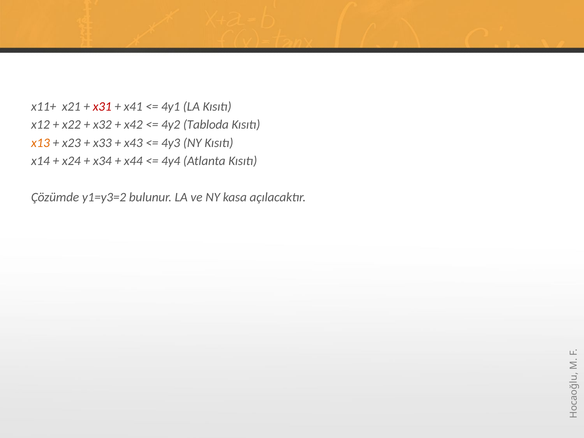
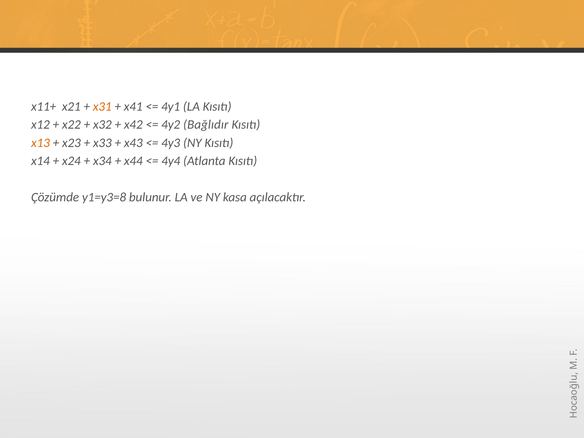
x31 colour: red -> orange (102, 106)
Tabloda: Tabloda -> Bağlıdır (206, 125)
y1=y3=2: y1=y3=2 -> y1=y3=8 (104, 197)
